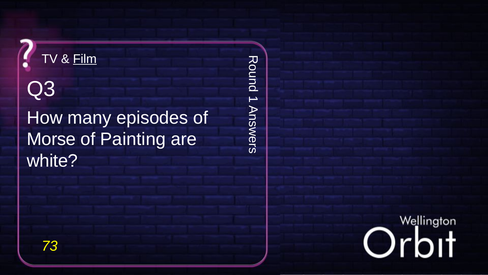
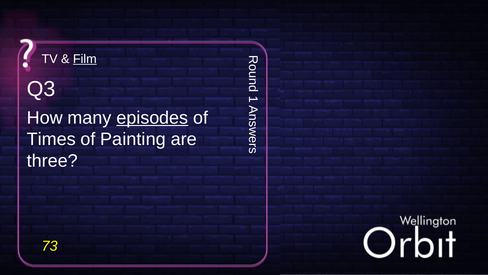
episodes underline: none -> present (152, 118)
Morse: Morse -> Times (51, 139)
white: white -> three (52, 161)
